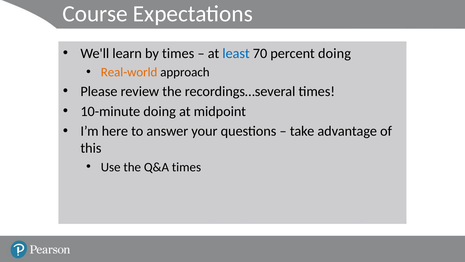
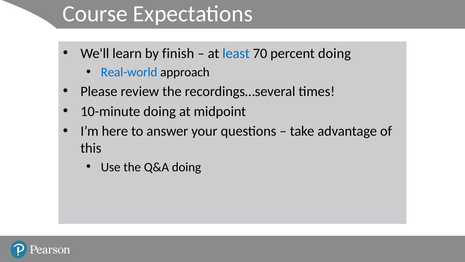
by times: times -> finish (178, 53)
Real-world colour: orange -> blue (129, 72)
Q&A times: times -> doing (186, 167)
